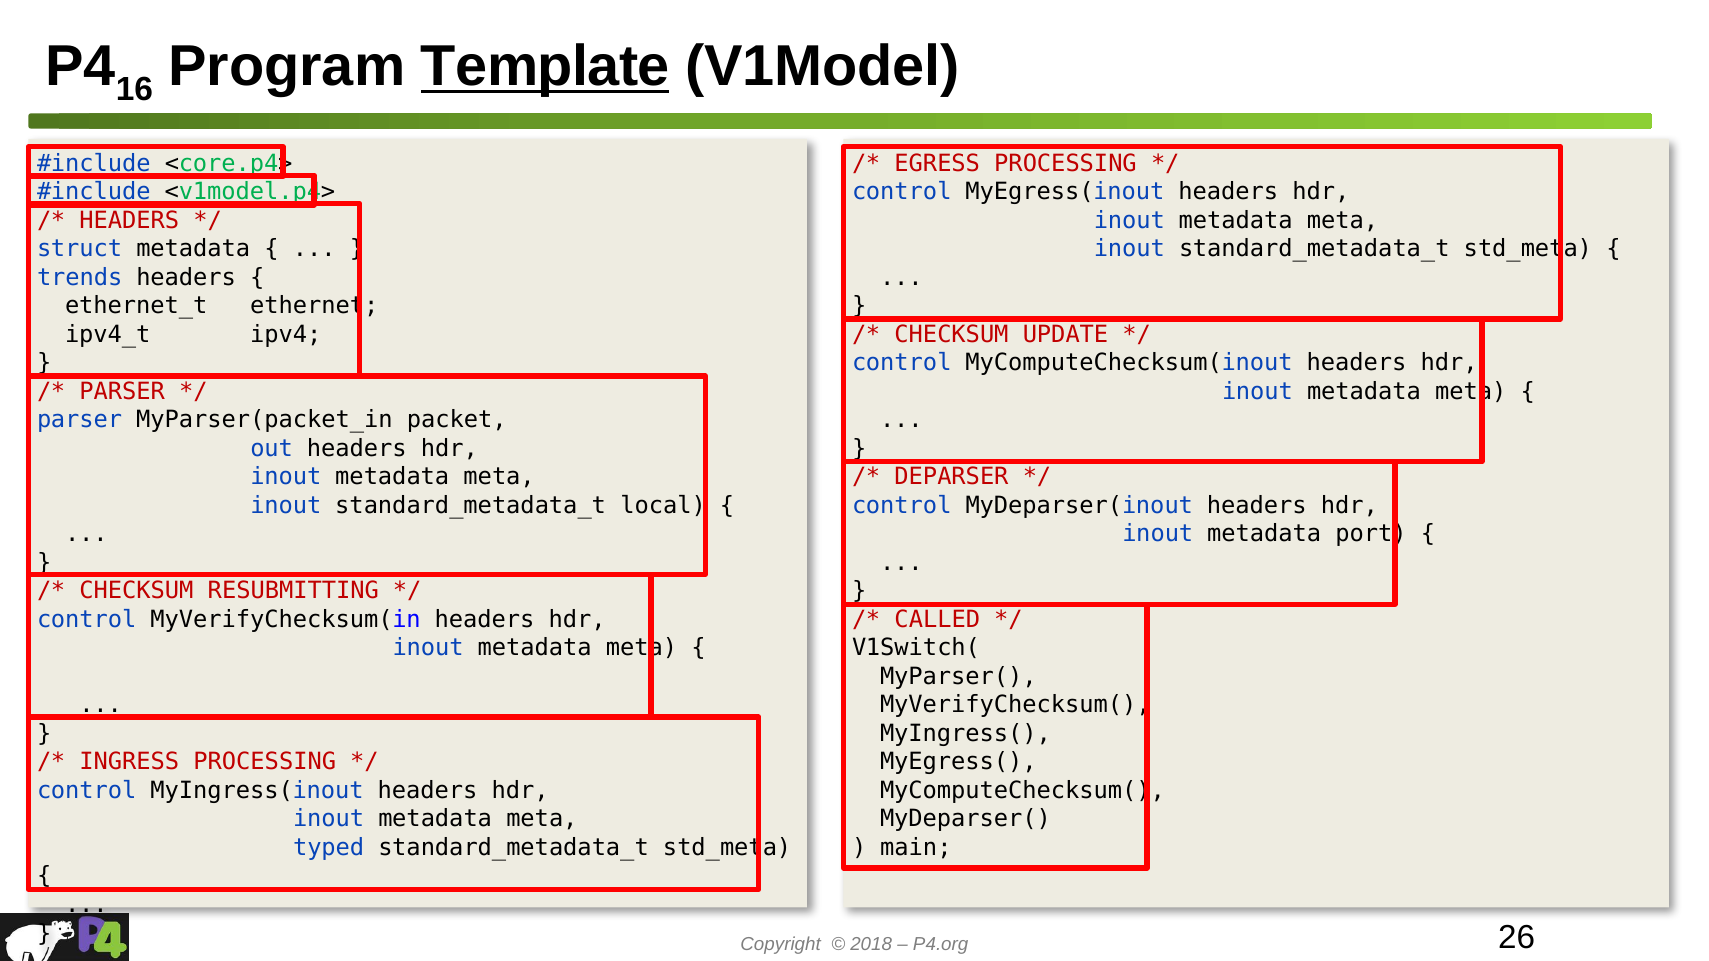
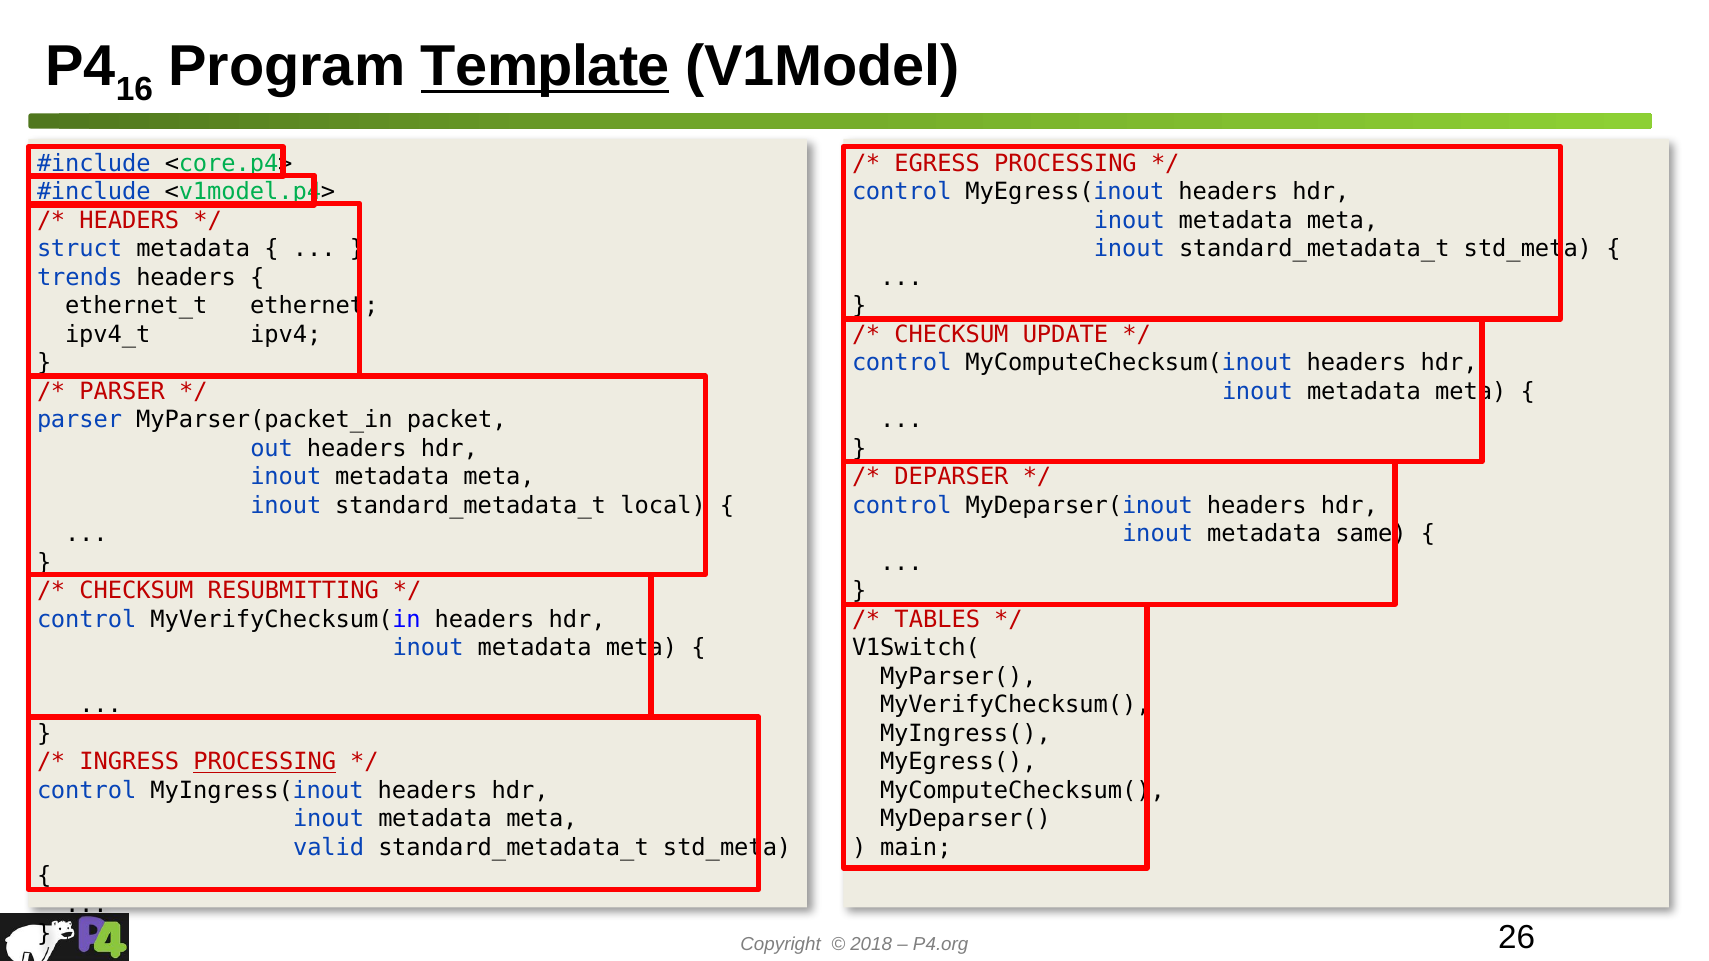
port: port -> same (1371, 534)
CALLED: CALLED -> TABLES (937, 620)
PROCESSING underline: none -> present (265, 762)
typed: typed -> valid (329, 848)
